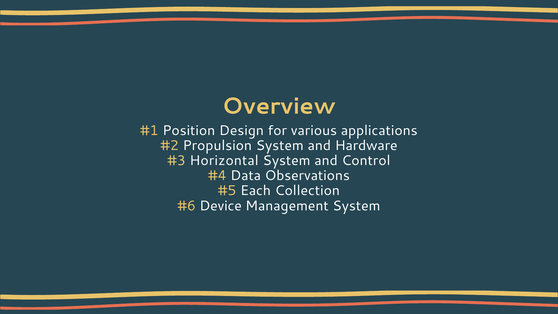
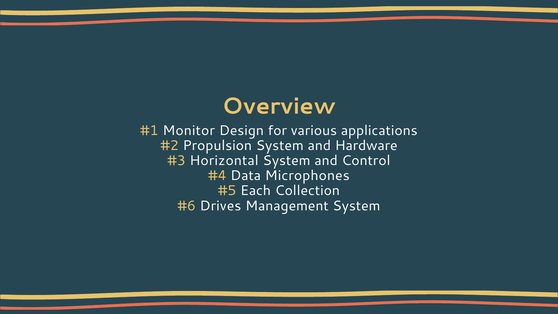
Position: Position -> Monitor (189, 130)
Observations: Observations -> Microphones (307, 176)
Device: Device -> Drives (220, 206)
